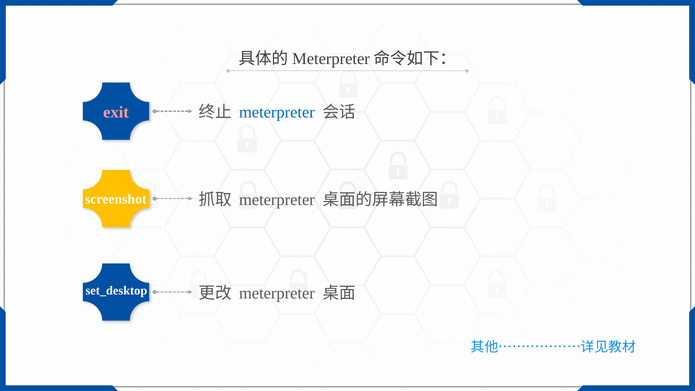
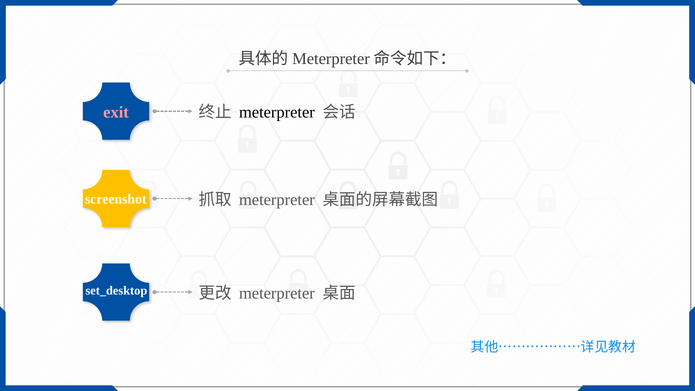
meterpreter colour: blue -> black (277, 112)
